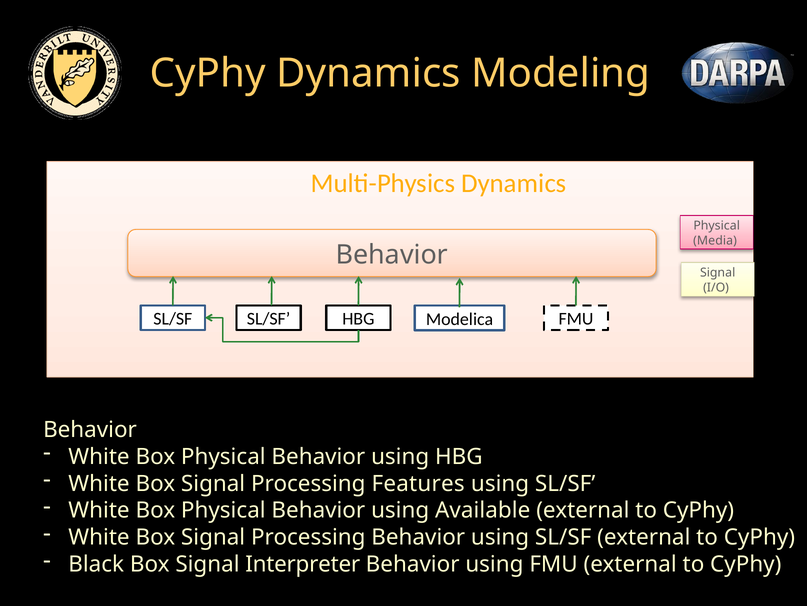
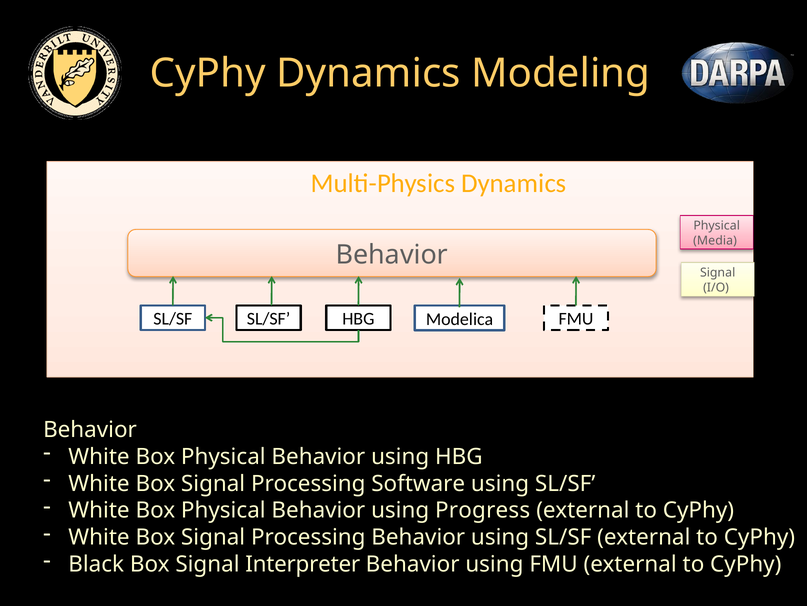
Features: Features -> Software (418, 483)
Available: Available -> Progress (483, 510)
